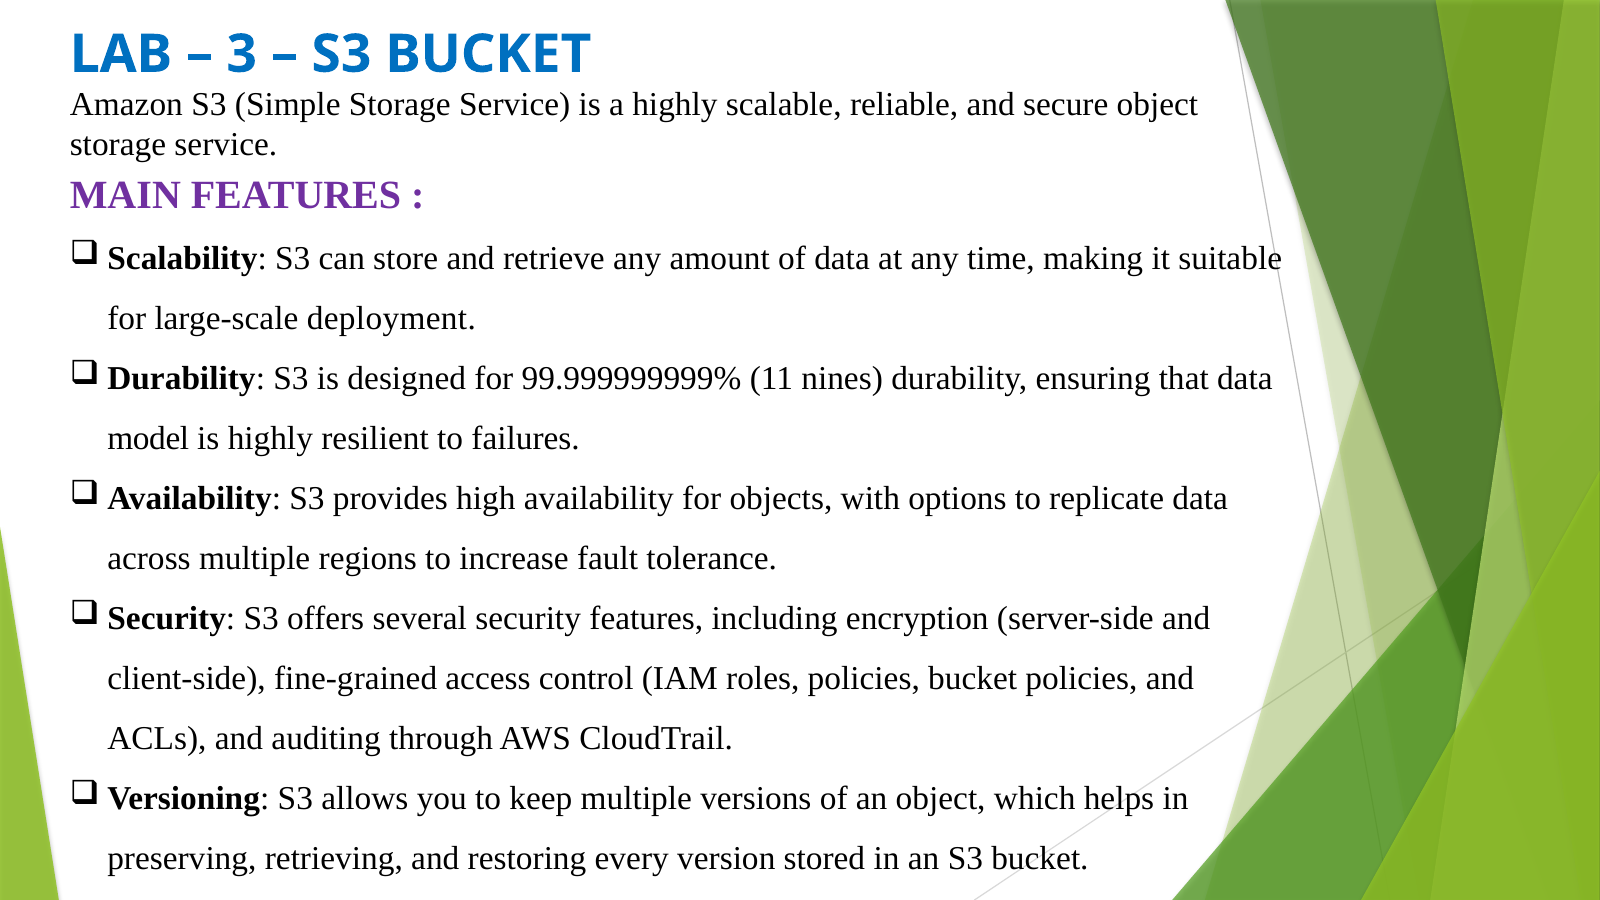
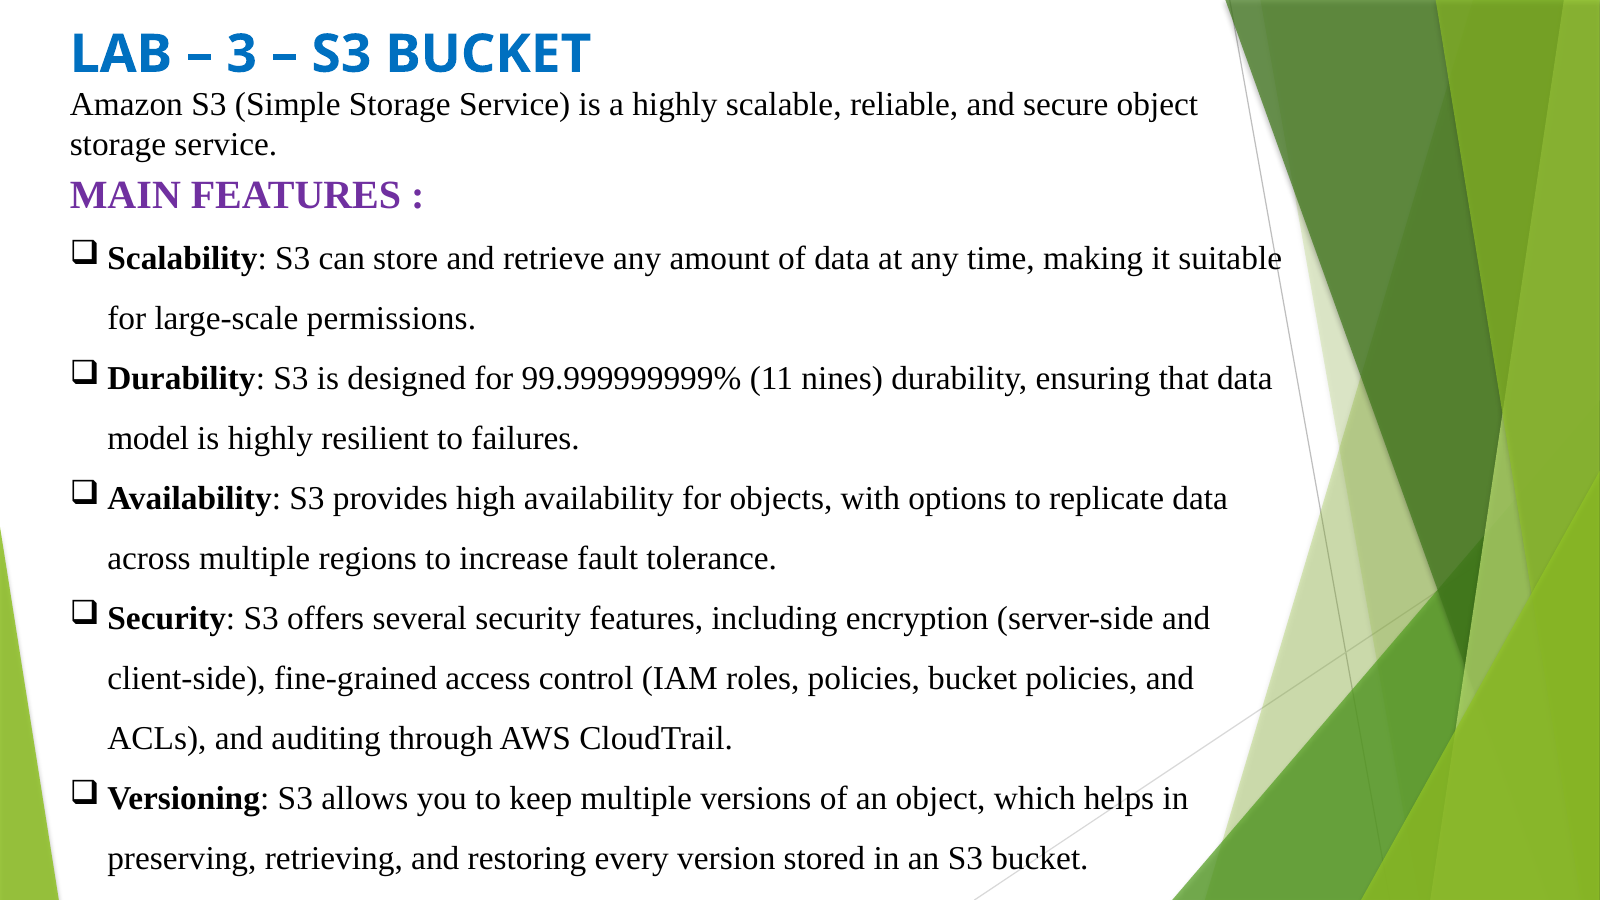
deployment: deployment -> permissions (391, 319)
